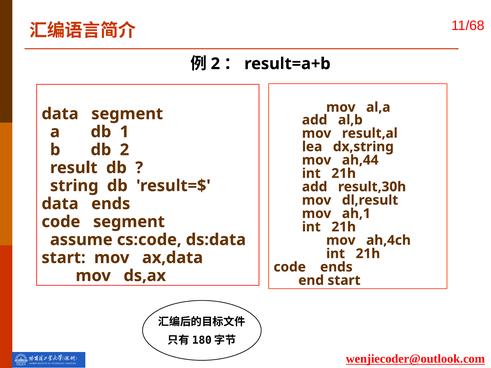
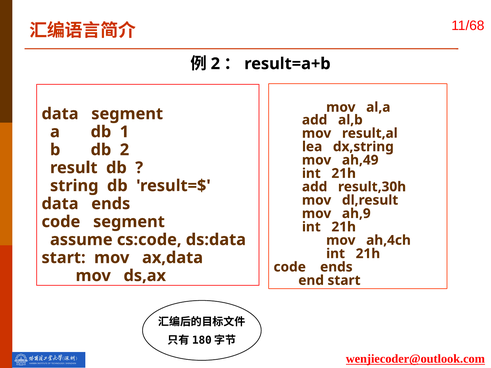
ah,44: ah,44 -> ah,49 (360, 160)
ah,1: ah,1 -> ah,9 (356, 214)
